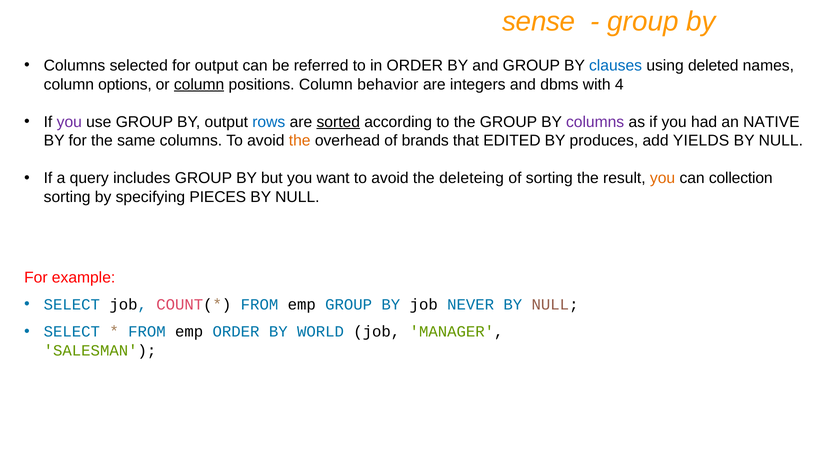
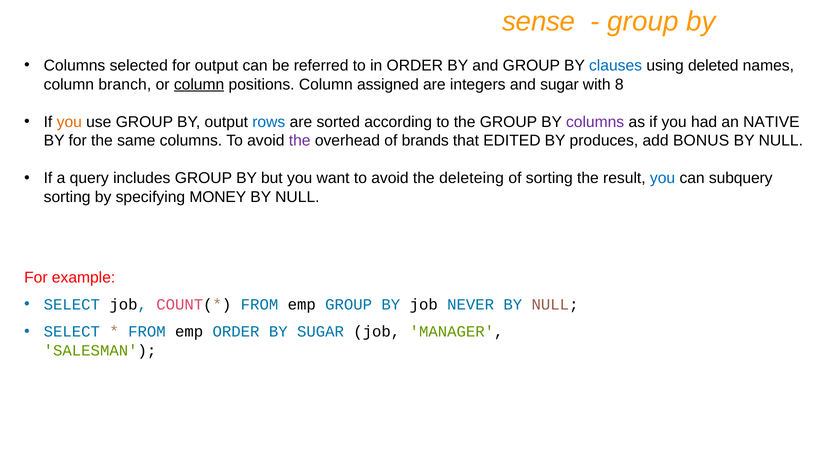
options: options -> branch (125, 84)
behavior: behavior -> assigned (388, 84)
and dbms: dbms -> sugar (559, 84)
4: 4 -> 8 (619, 84)
you colour: purple -> orange (69, 122)
sorted underline: present -> none (338, 122)
the colour: orange -> purple (300, 141)
YIELDS: YIELDS -> BONUS (701, 141)
you colour: orange -> blue (663, 178)
collection: collection -> subquery (741, 178)
PIECES: PIECES -> MONEY (218, 197)
BY WORLD: WORLD -> SUGAR (320, 332)
